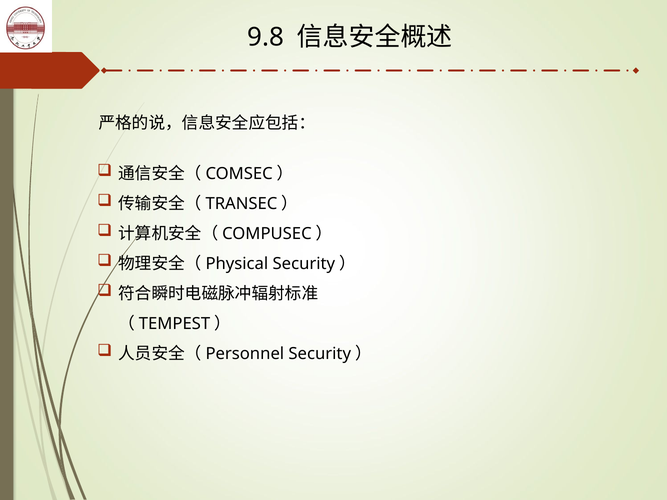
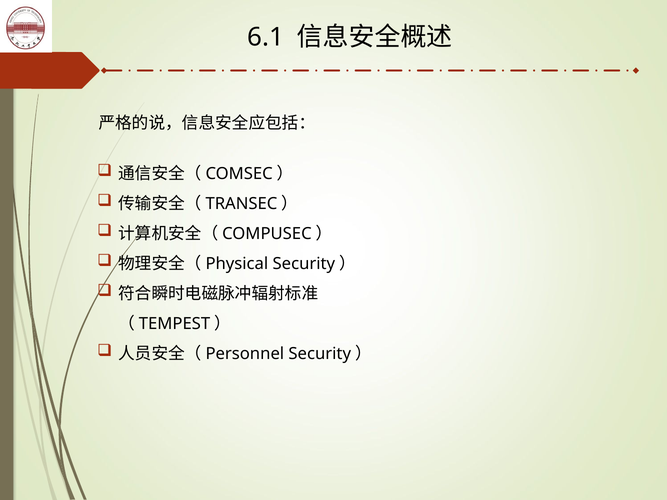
9.8: 9.8 -> 6.1 (266, 37)
